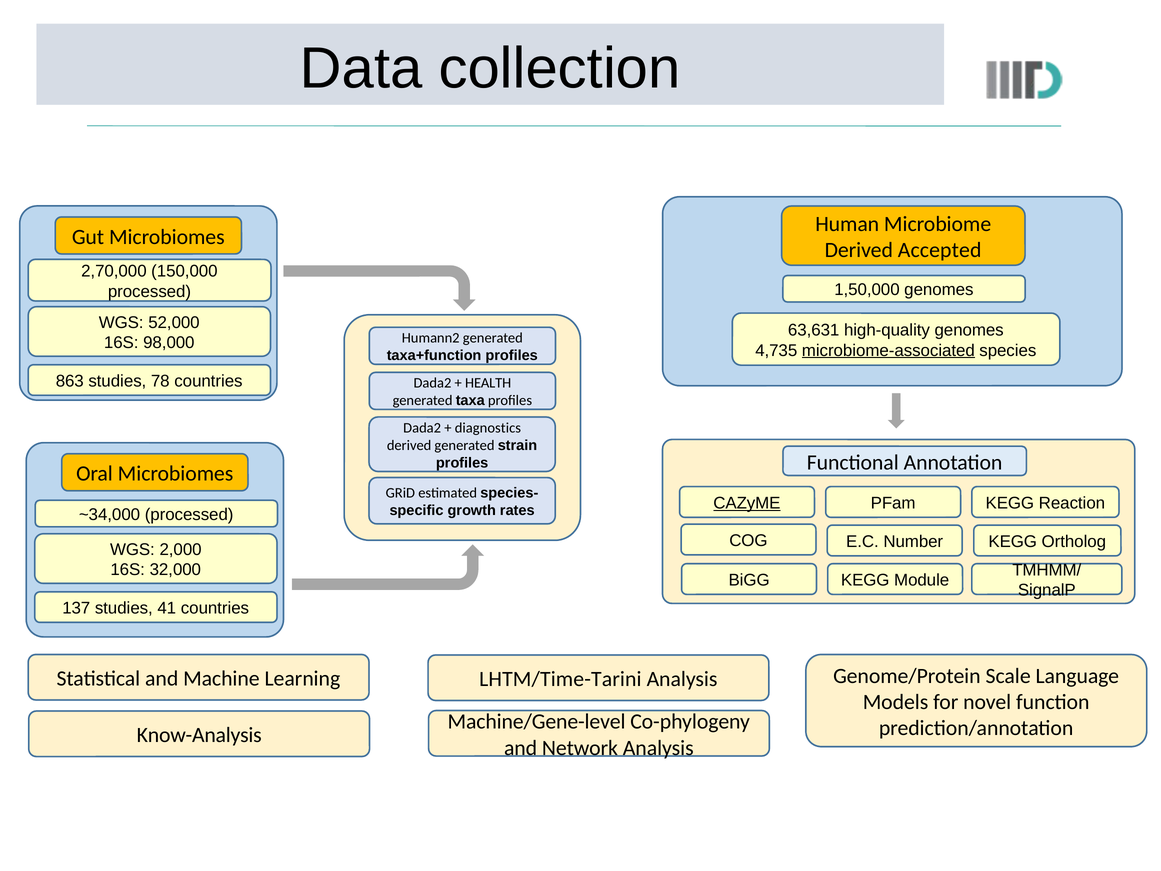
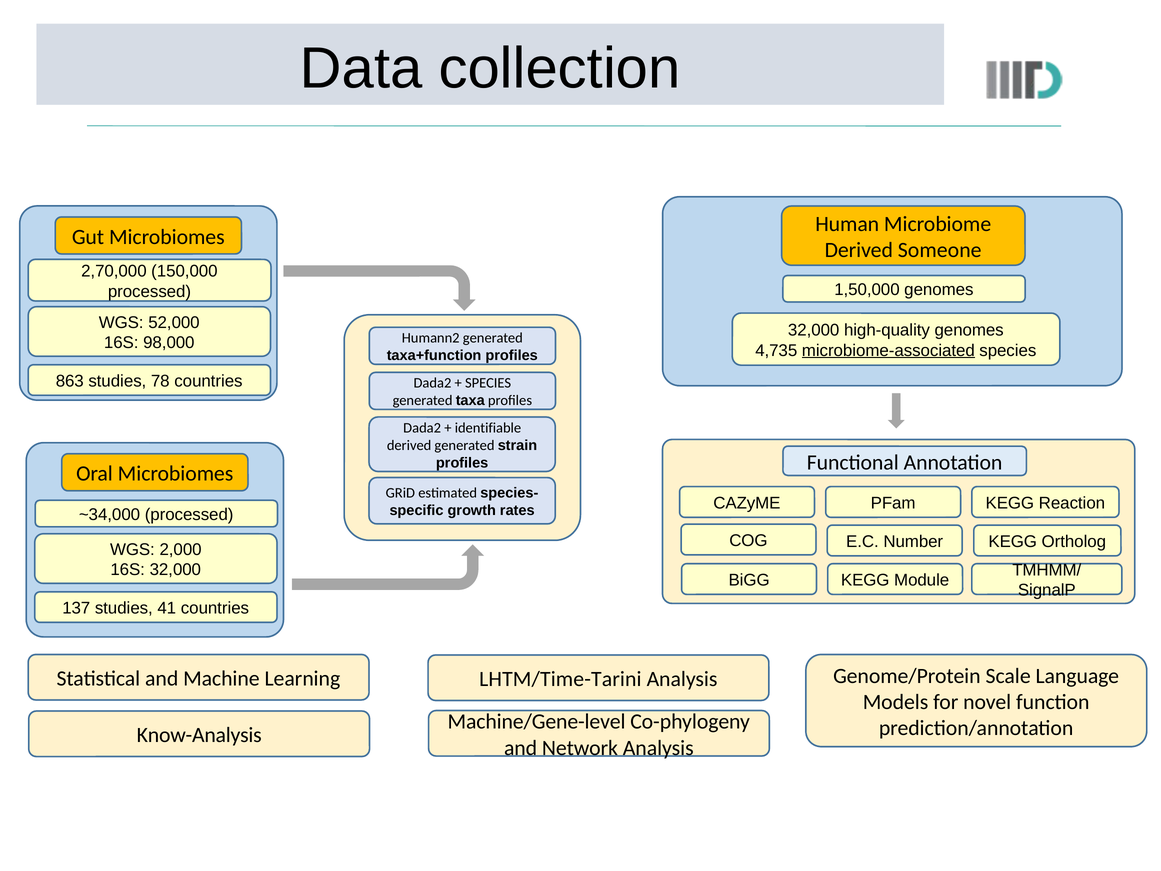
Accepted: Accepted -> Someone (940, 250)
63,631: 63,631 -> 32,000 (814, 330)
HEALTH: HEALTH -> SPECIES (488, 383)
diagnostics: diagnostics -> identifiable (488, 428)
CAZyME underline: present -> none (747, 503)
